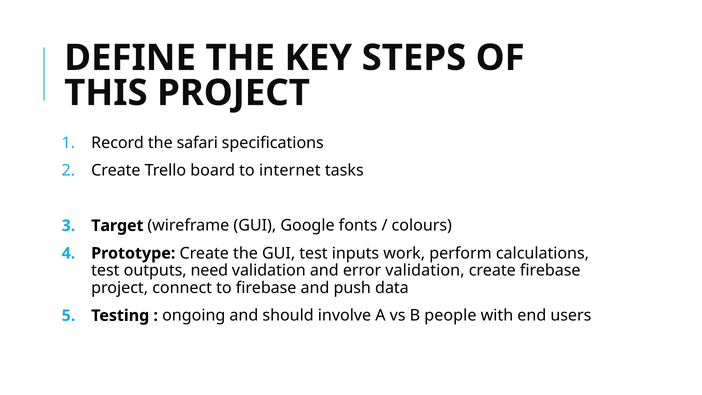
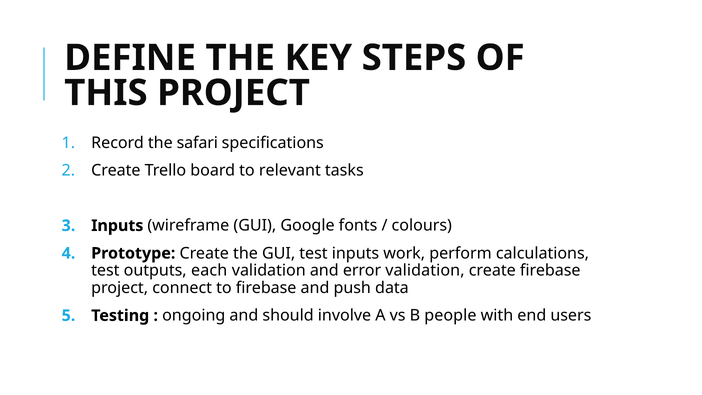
internet: internet -> relevant (290, 170)
Target: Target -> Inputs (117, 226)
need: need -> each (209, 271)
